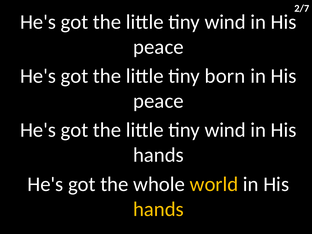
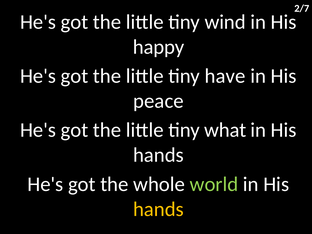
peace: peace -> happy (159, 47)
born: born -> have (225, 76)
wind: wind -> what (225, 130)
world colour: yellow -> light green (214, 184)
